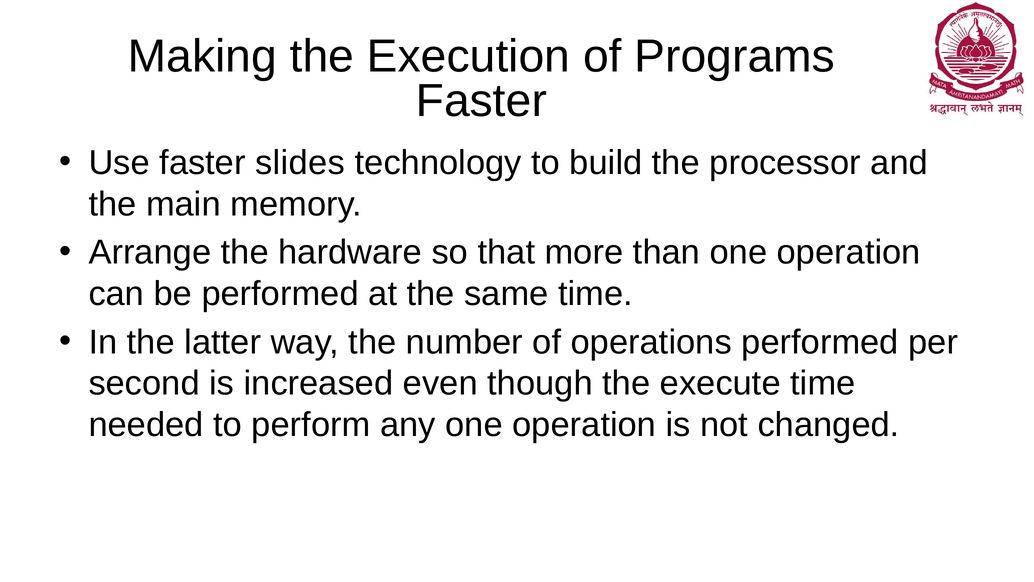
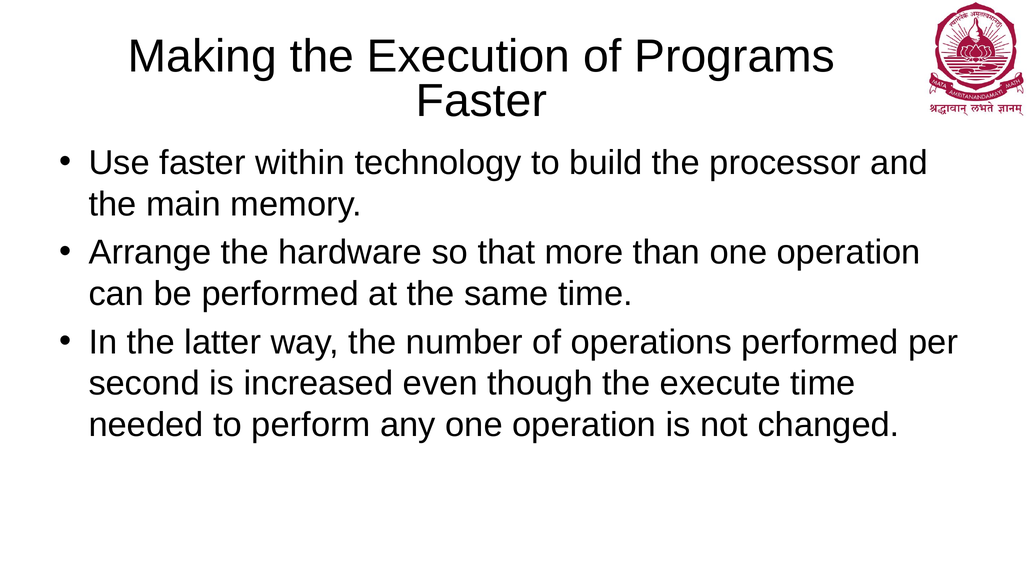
slides: slides -> within (300, 163)
